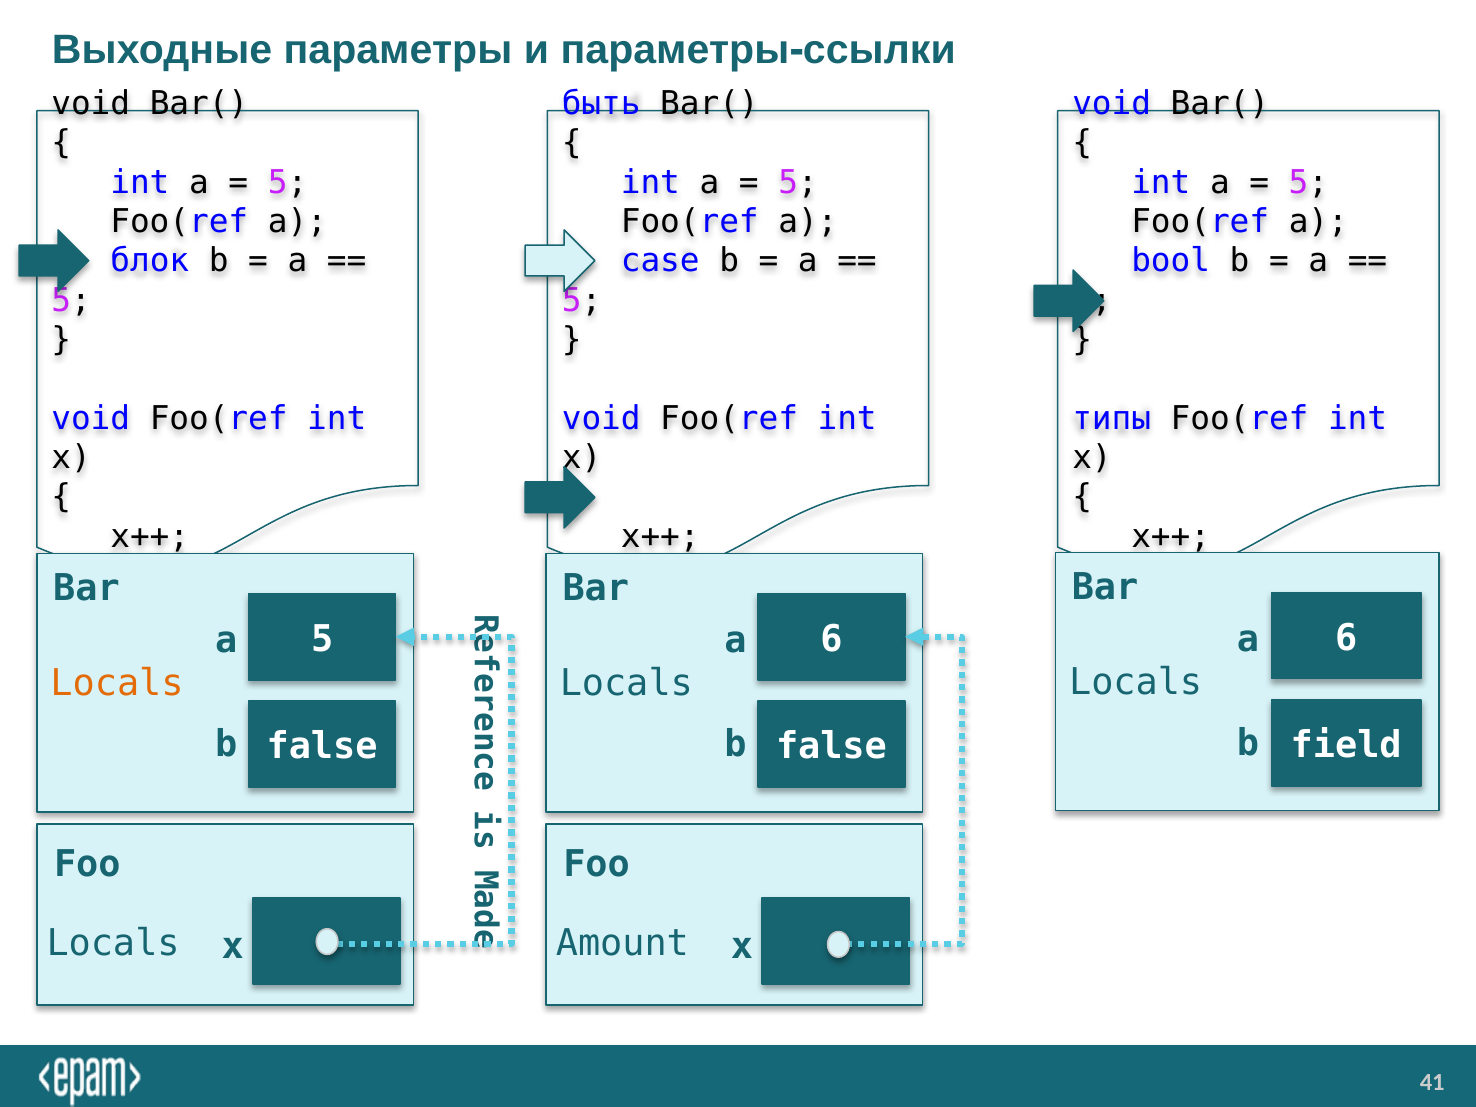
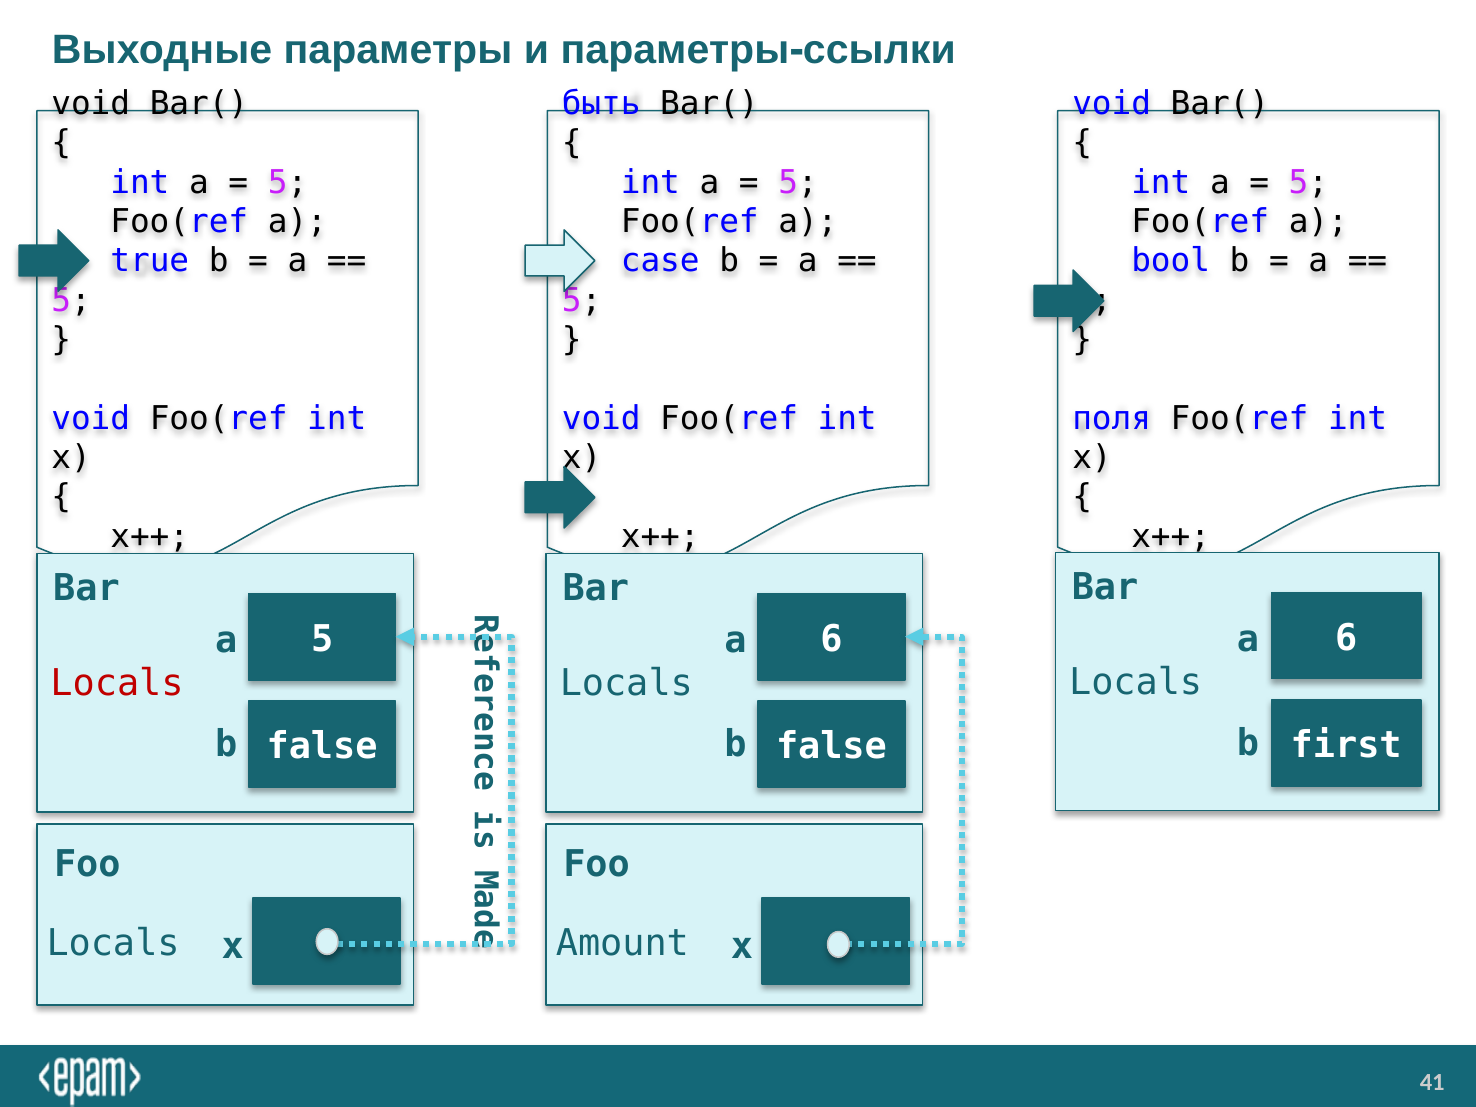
блок: блок -> true (150, 261)
типы: типы -> поля (1112, 418)
Locals colour: orange -> red (117, 683)
field: field -> first (1346, 746)
